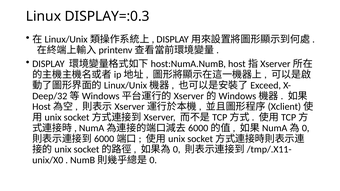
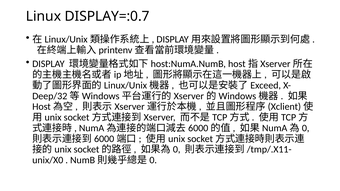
DISPLAY=:0.3: DISPLAY=:0.3 -> DISPLAY=:0.7 (107, 16)
